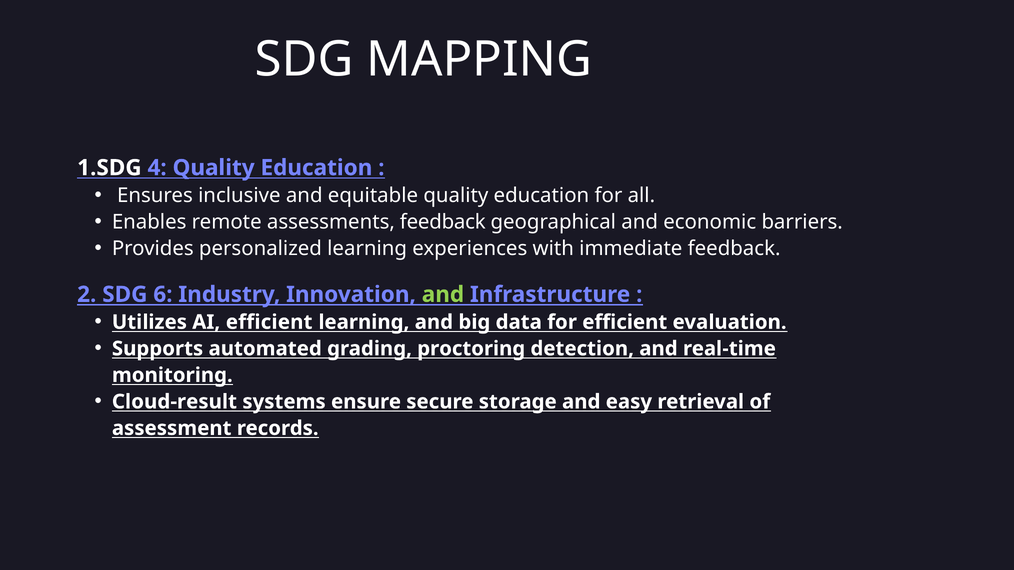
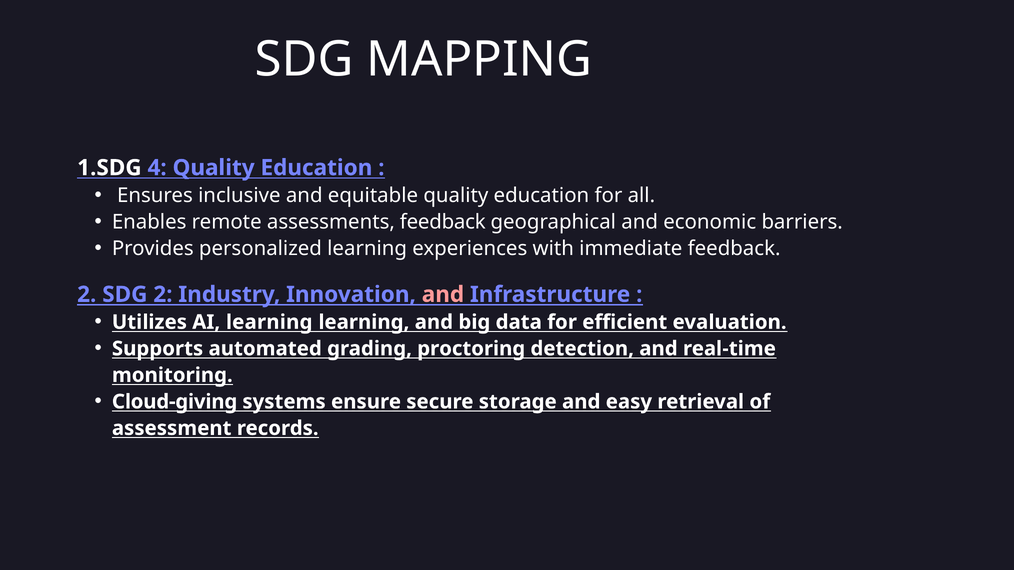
SDG 6: 6 -> 2 (163, 295)
and colour: light green -> pink (443, 295)
AI efficient: efficient -> learning (269, 322)
Cloud-result: Cloud-result -> Cloud-giving (175, 402)
